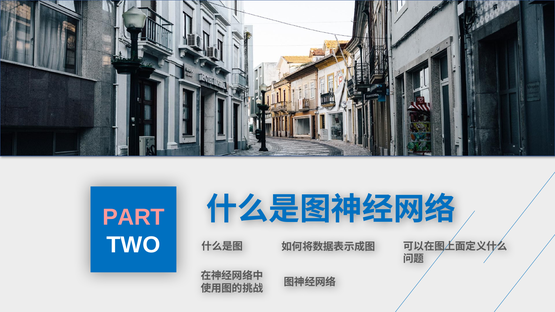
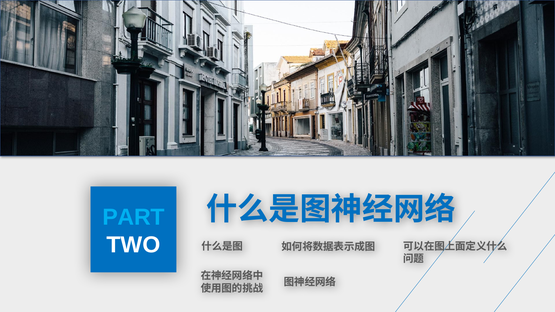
PART colour: pink -> light blue (134, 217)
